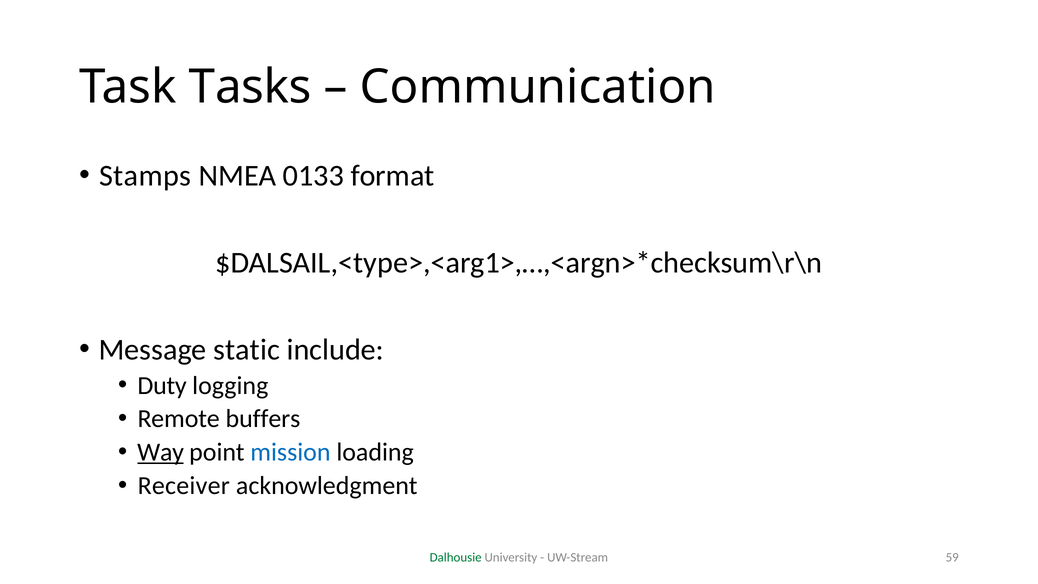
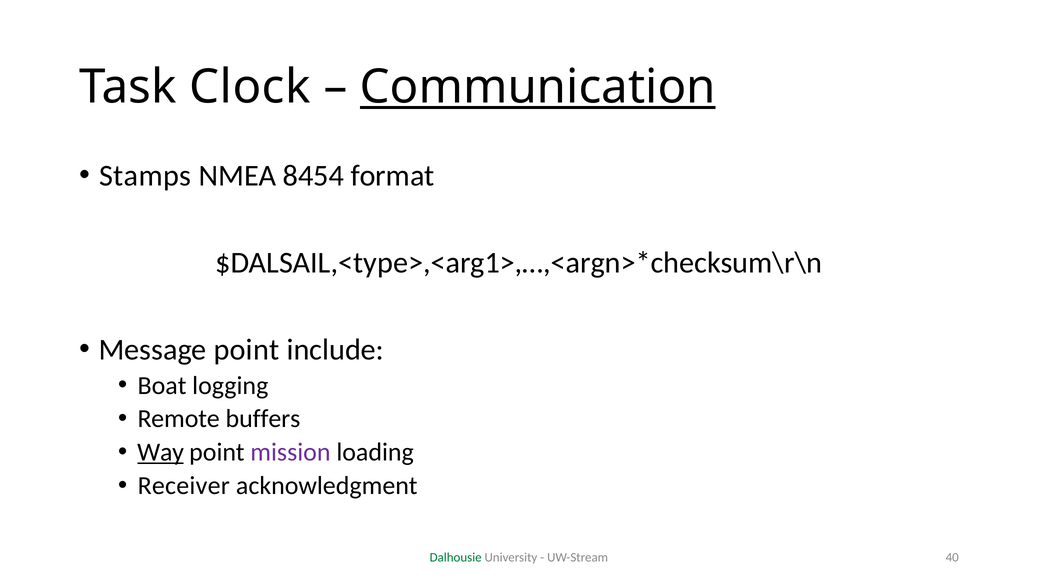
Tasks: Tasks -> Clock (250, 87)
Communication underline: none -> present (538, 87)
0133: 0133 -> 8454 (313, 175)
Message static: static -> point (247, 350)
Duty: Duty -> Boat (162, 385)
mission colour: blue -> purple (290, 452)
59: 59 -> 40 (952, 557)
